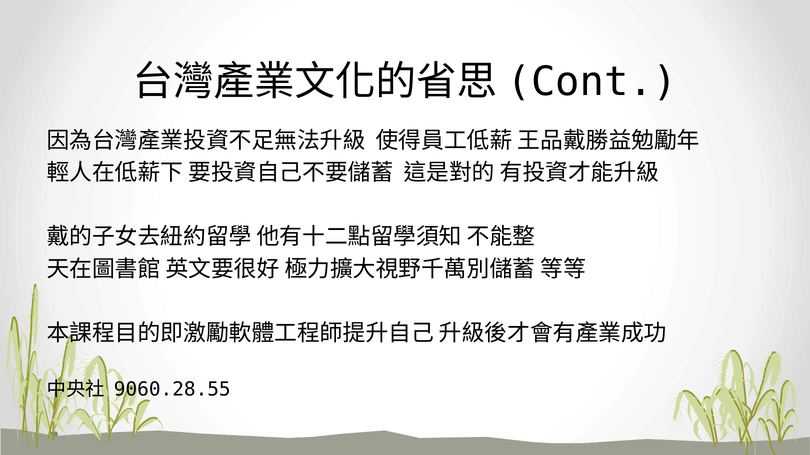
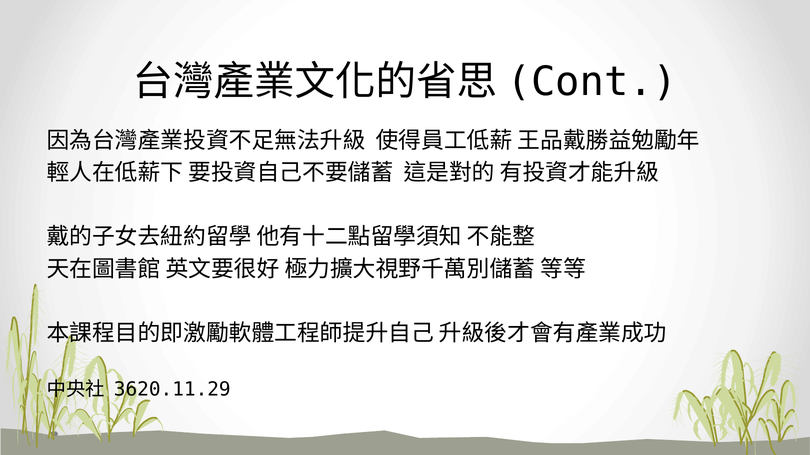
9060.28.55: 9060.28.55 -> 3620.11.29 (172, 390)
